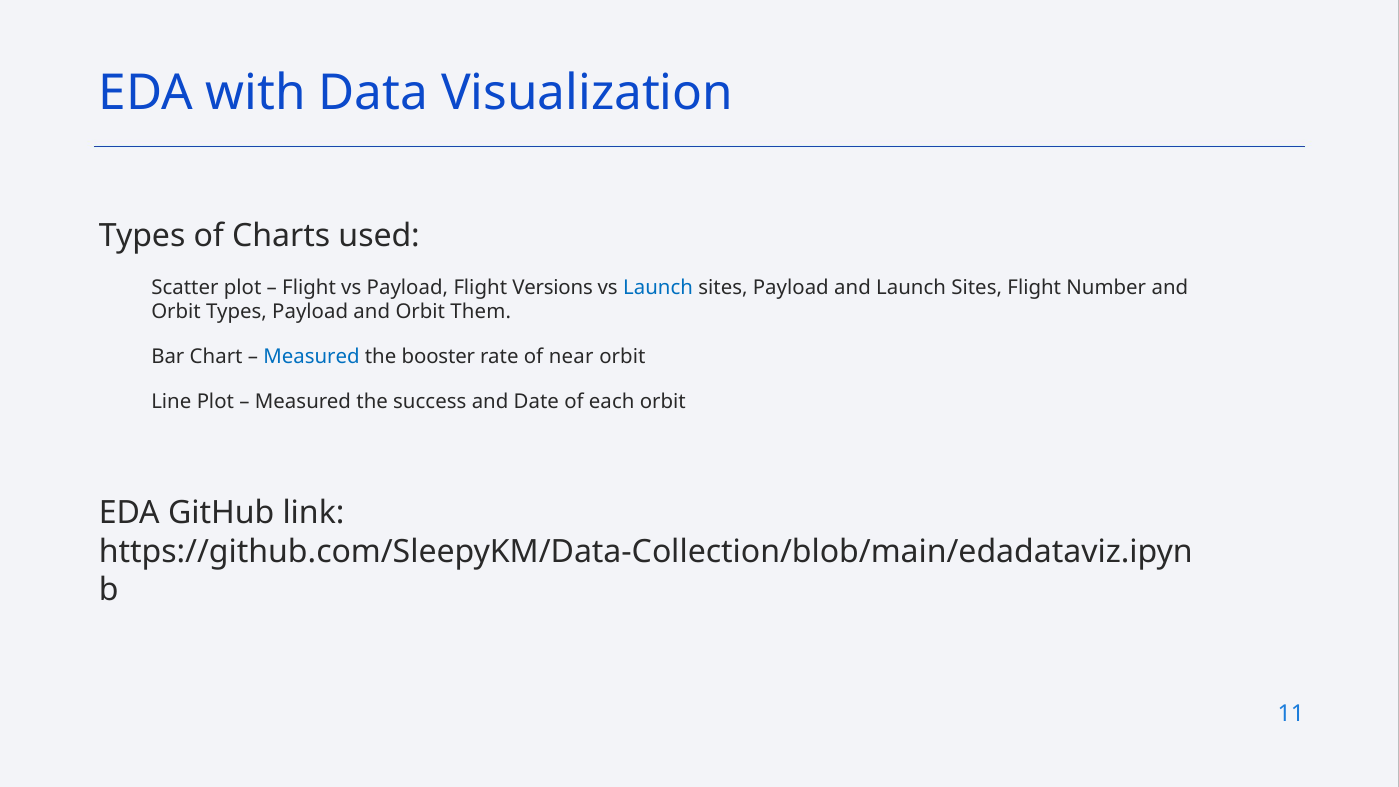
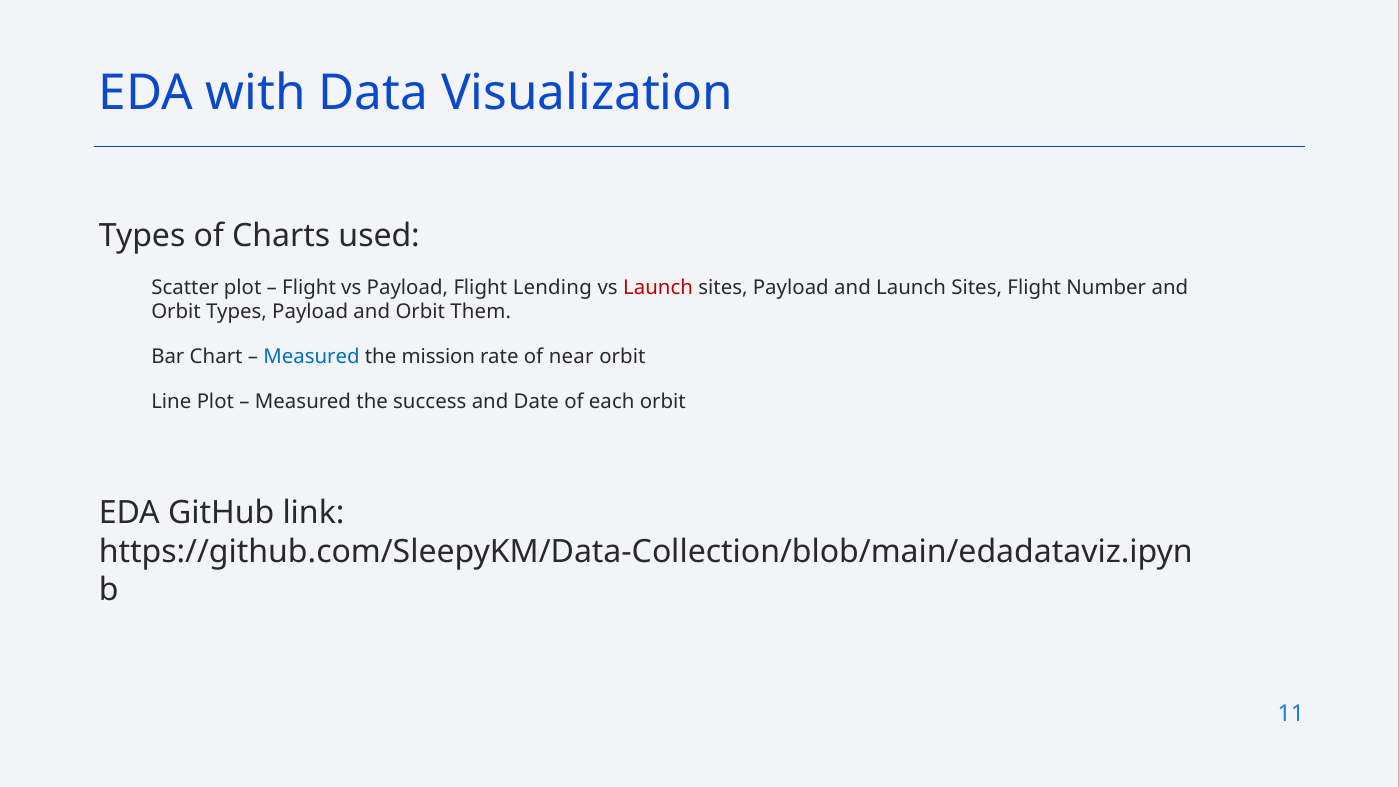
Versions: Versions -> Lending (552, 287)
Launch colour: blue -> red (658, 287)
booster: booster -> mission (438, 357)
